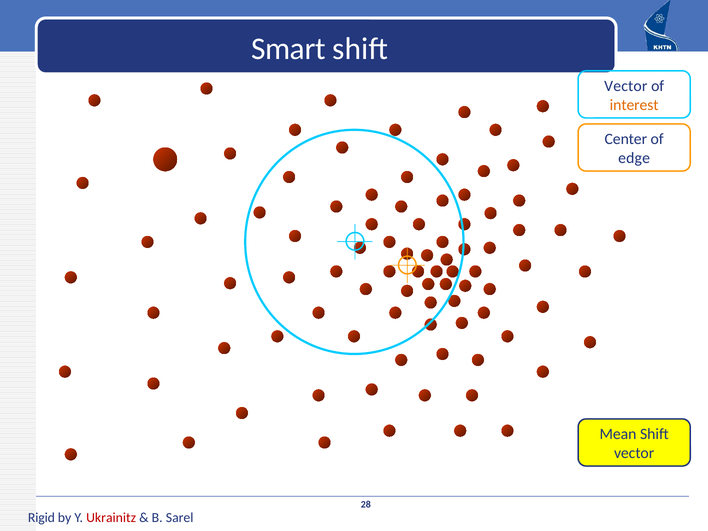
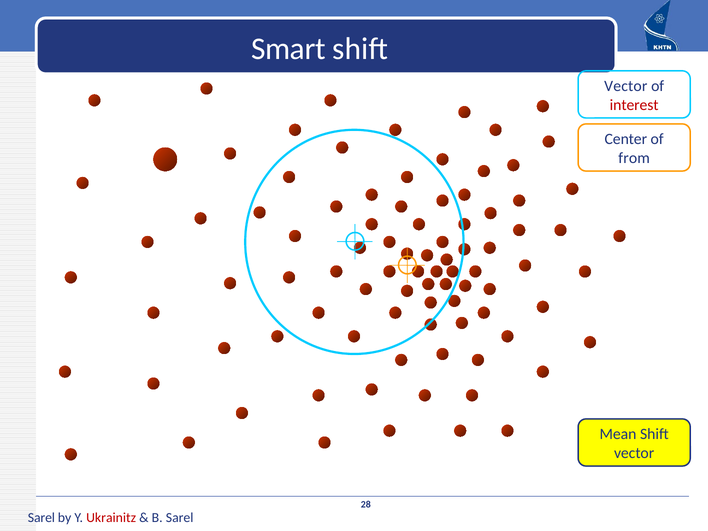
interest colour: orange -> red (634, 105)
edge: edge -> from (634, 158)
Rigid: Rigid -> Sarel (41, 518)
